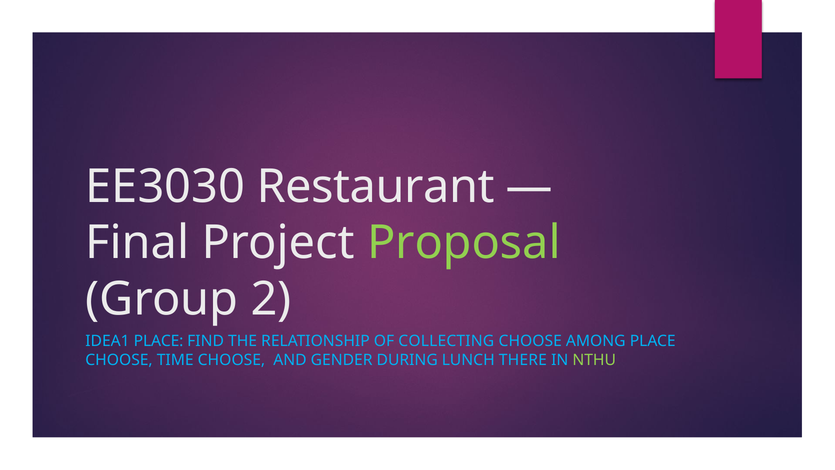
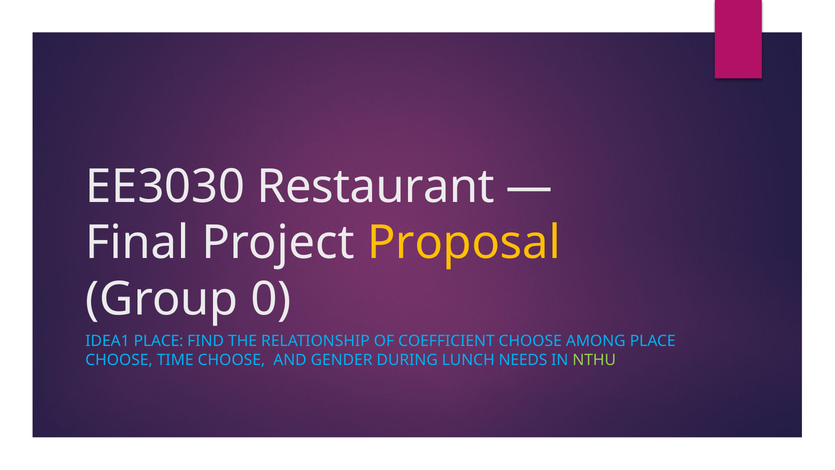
Proposal colour: light green -> yellow (464, 243)
2: 2 -> 0 (271, 299)
COLLECTING: COLLECTING -> COEFFICIENT (446, 341)
THERE: THERE -> NEEDS (523, 360)
